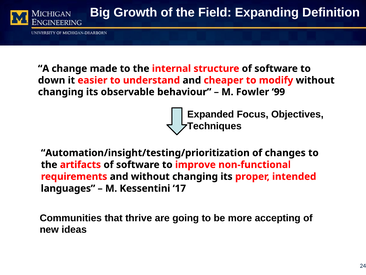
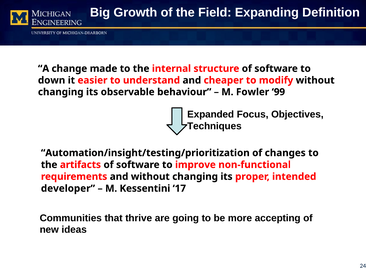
languages: languages -> developer (68, 188)
